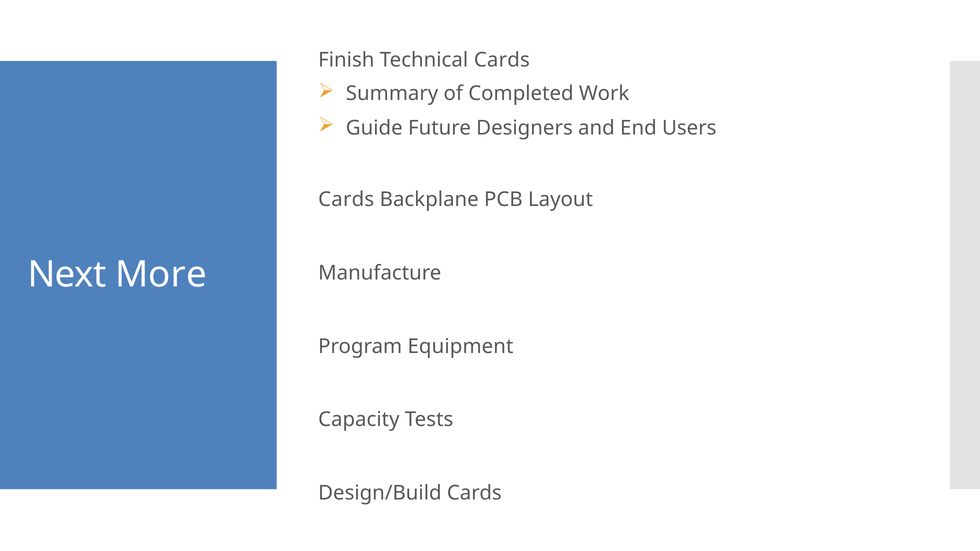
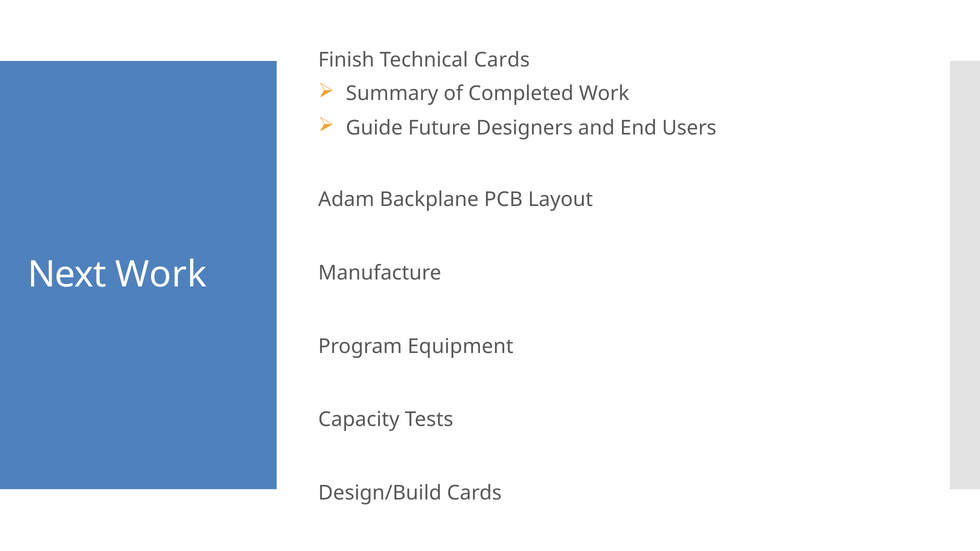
Cards: Cards -> Adam (346, 199)
Next More: More -> Work (161, 275)
